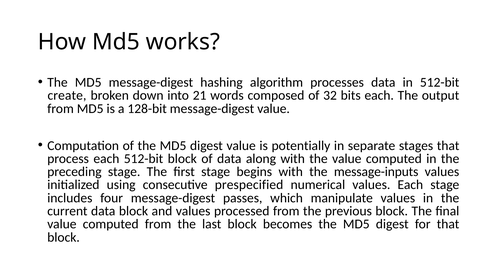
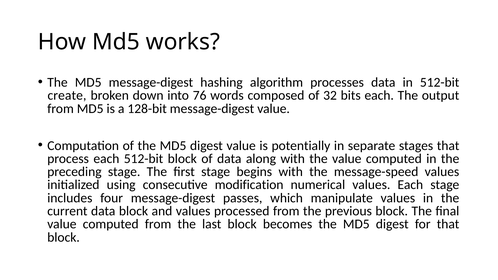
21: 21 -> 76 (200, 96)
message-inputs: message-inputs -> message-speed (376, 172)
prespecified: prespecified -> modification (249, 185)
